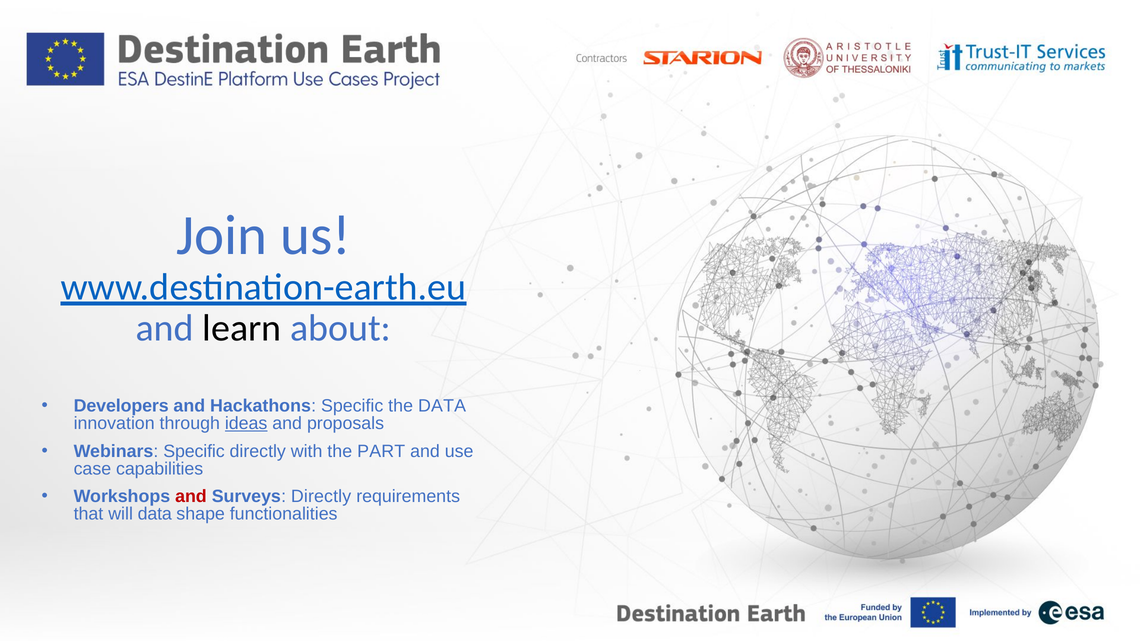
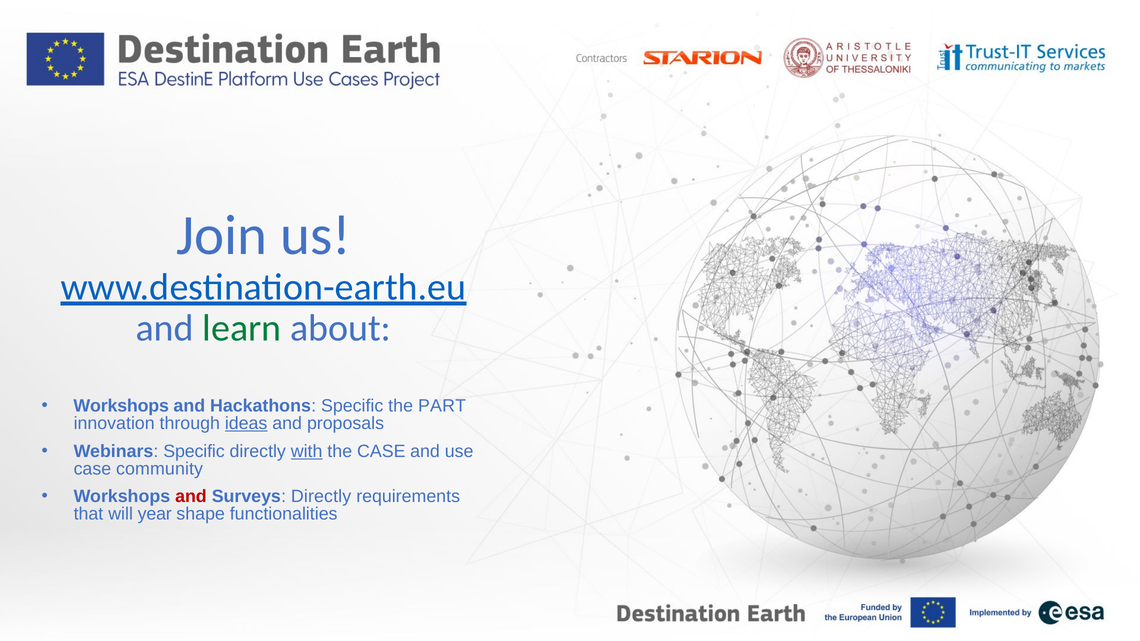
learn colour: black -> green (242, 329)
Developers: Developers -> Workshops (121, 406)
the DATA: DATA -> PART (442, 406)
with underline: none -> present (307, 452)
the PART: PART -> CASE (381, 452)
capabilities: capabilities -> community (160, 469)
will data: data -> year (155, 514)
